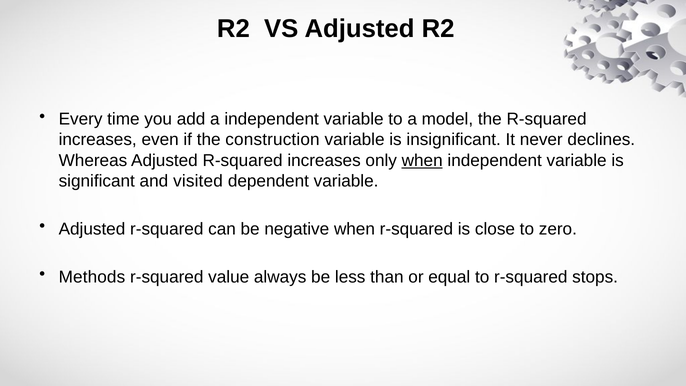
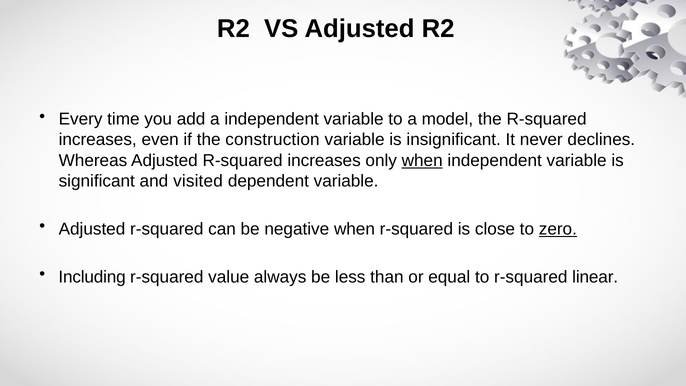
zero underline: none -> present (558, 229)
Methods: Methods -> Including (92, 277)
stops: stops -> linear (595, 277)
